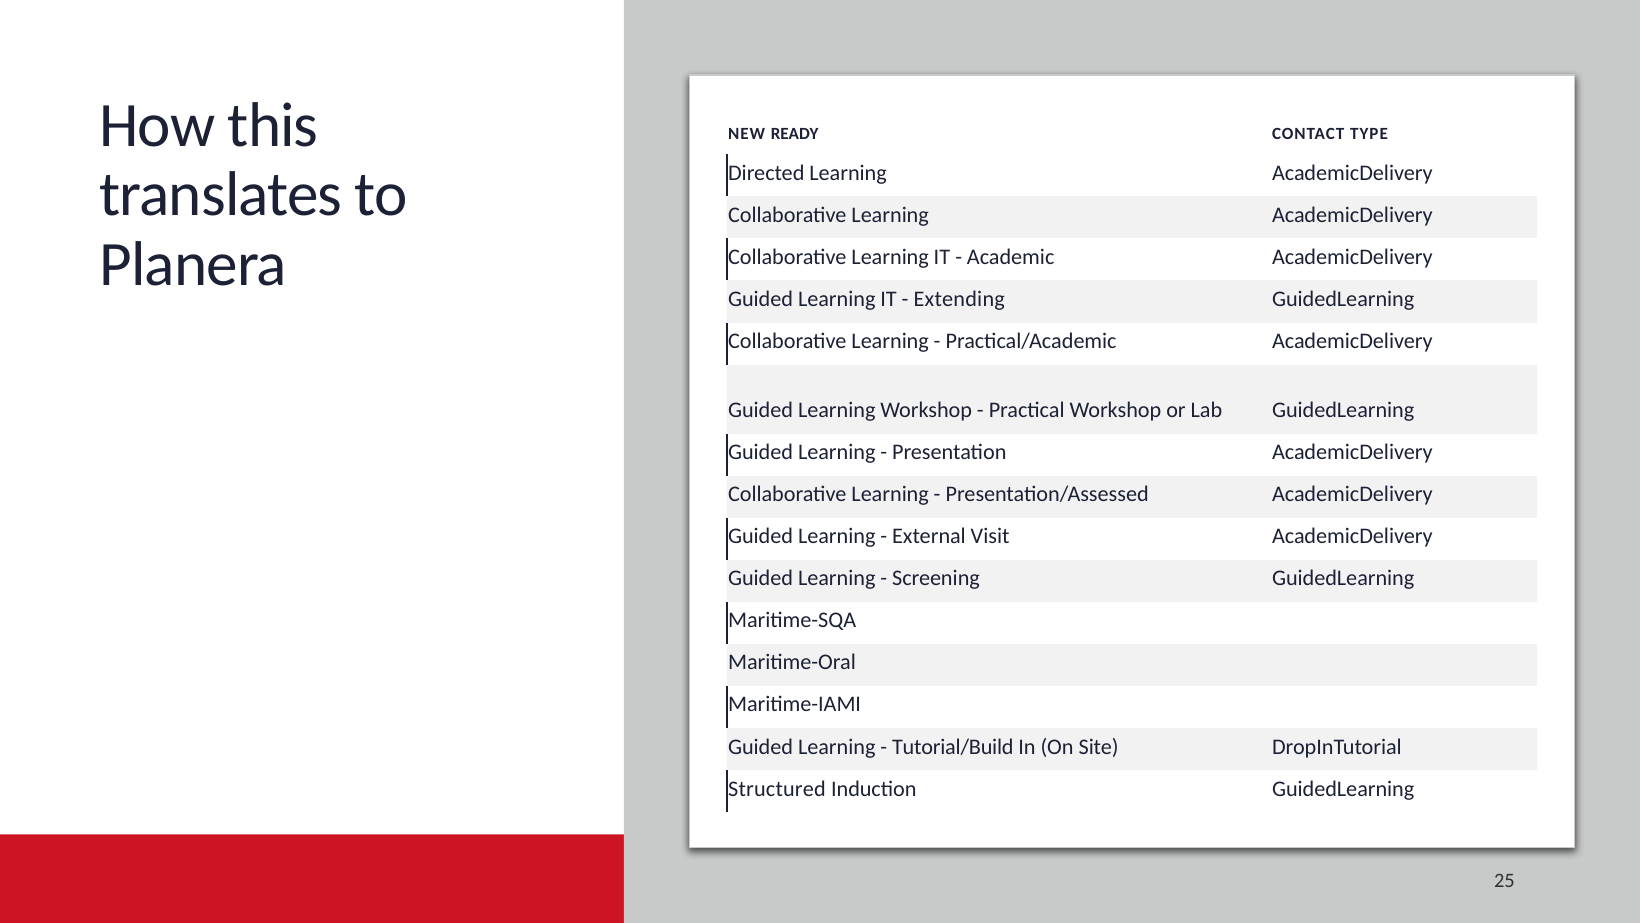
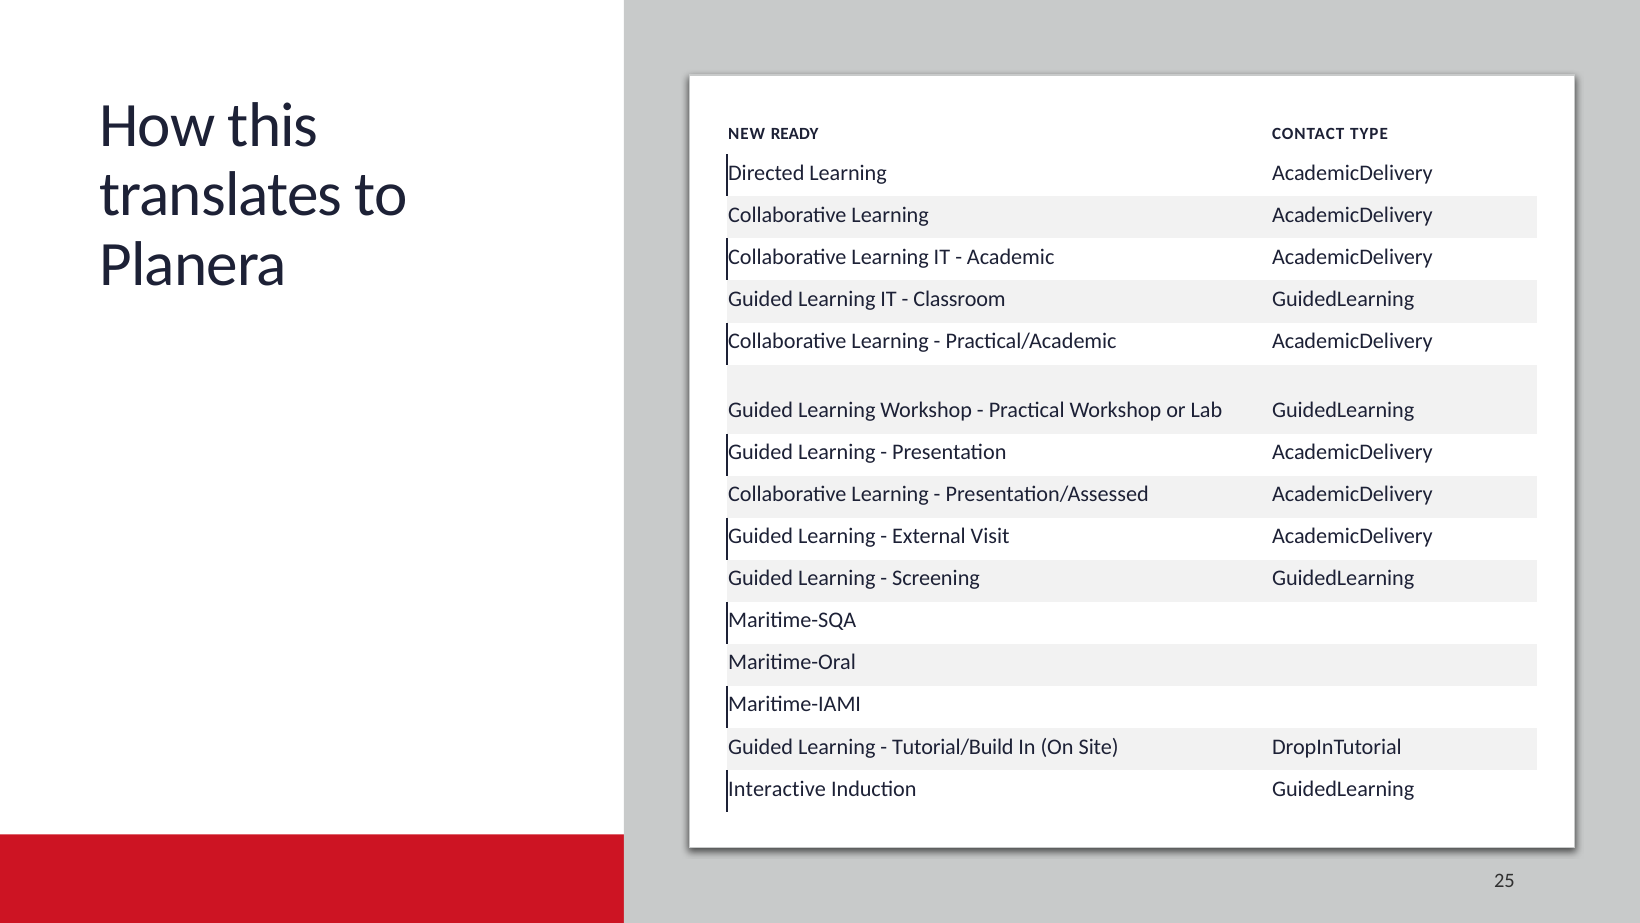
Extending: Extending -> Classroom (959, 299)
Structured: Structured -> Interactive (777, 788)
